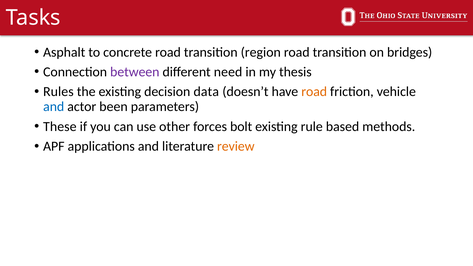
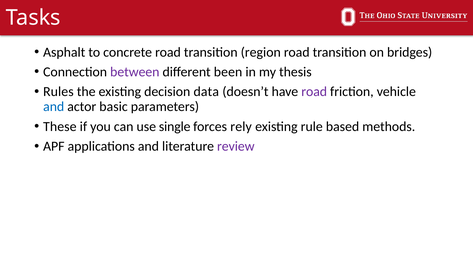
need: need -> been (228, 72)
road colour: orange -> purple (314, 92)
been: been -> basic (114, 107)
other: other -> single (175, 127)
bolt: bolt -> rely (241, 127)
review colour: orange -> purple (236, 146)
